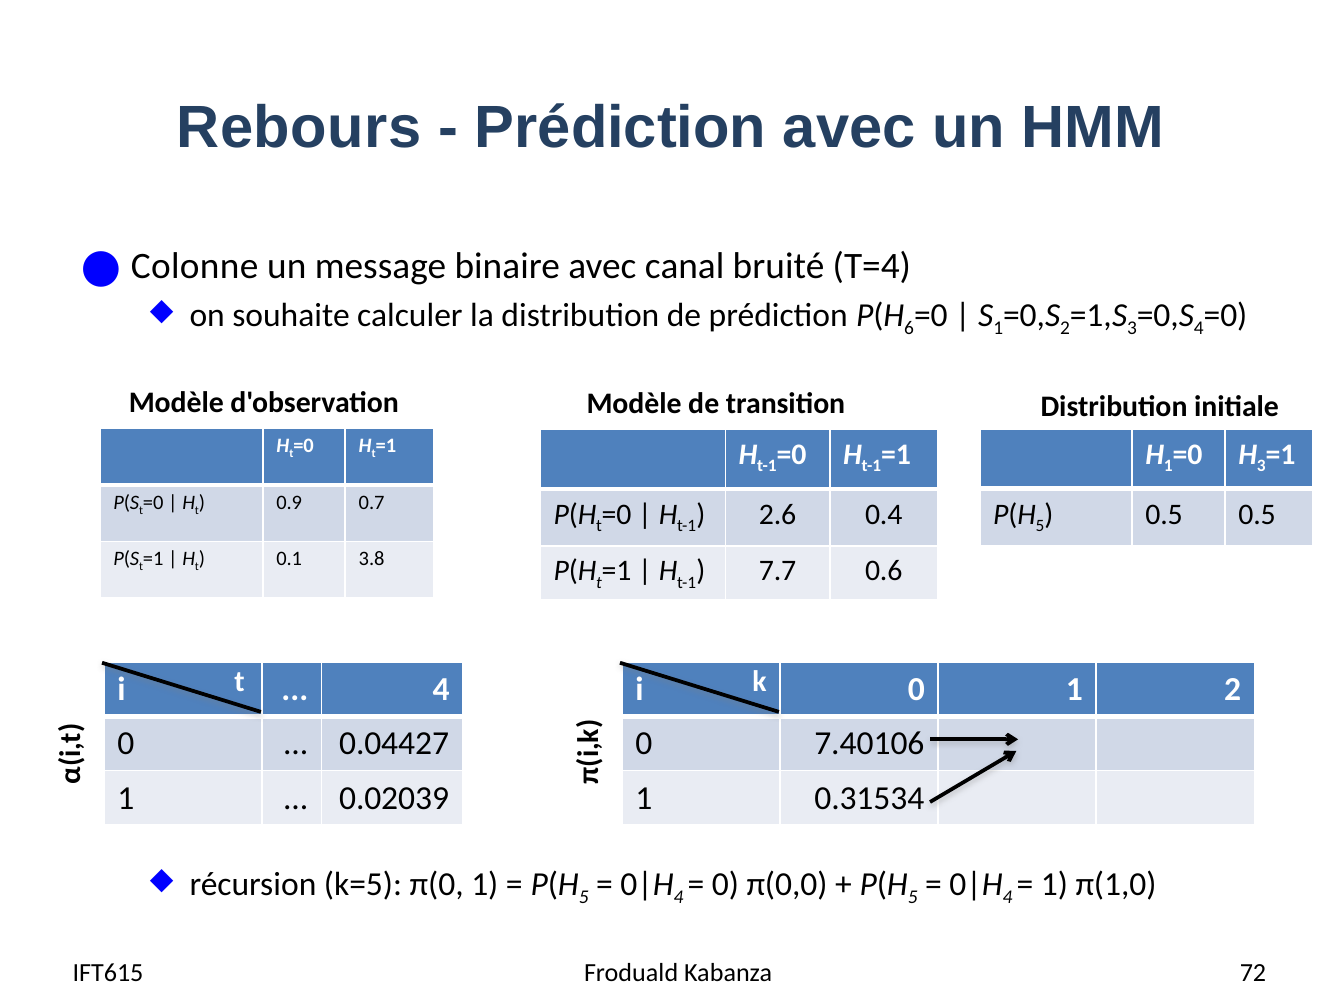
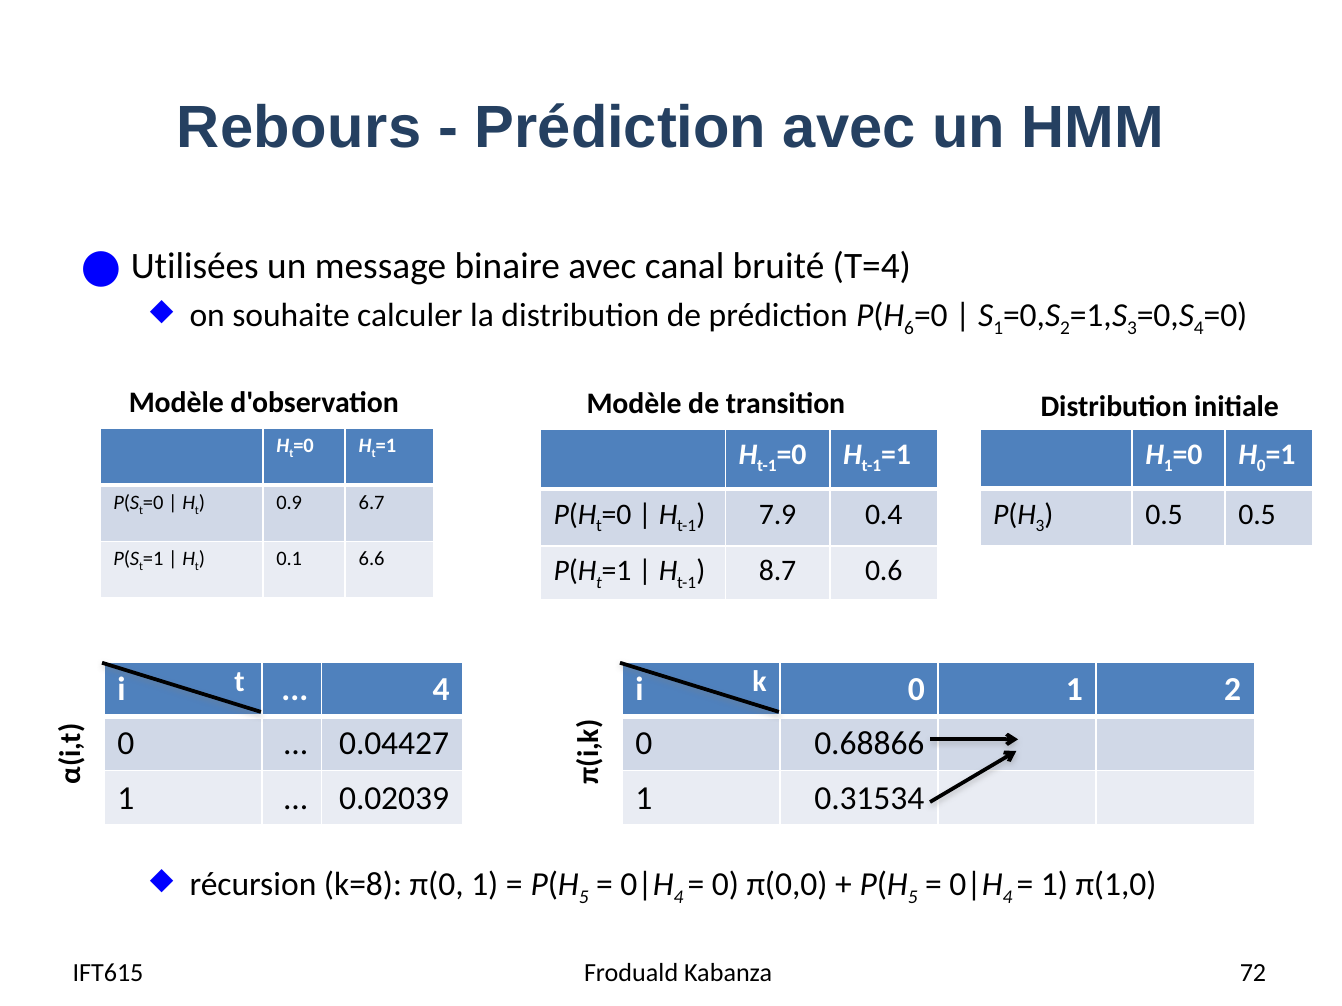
Colonne: Colonne -> Utilisées (195, 267)
3: 3 -> 0 (1261, 466)
0.7: 0.7 -> 6.7 (372, 503)
2.6: 2.6 -> 7.9 (778, 515)
5: 5 -> 3 (1040, 526)
3.8: 3.8 -> 6.6 (372, 559)
7.7: 7.7 -> 8.7 (778, 571)
7.40106: 7.40106 -> 0.68866 (869, 744)
k=5: k=5 -> k=8 (363, 885)
